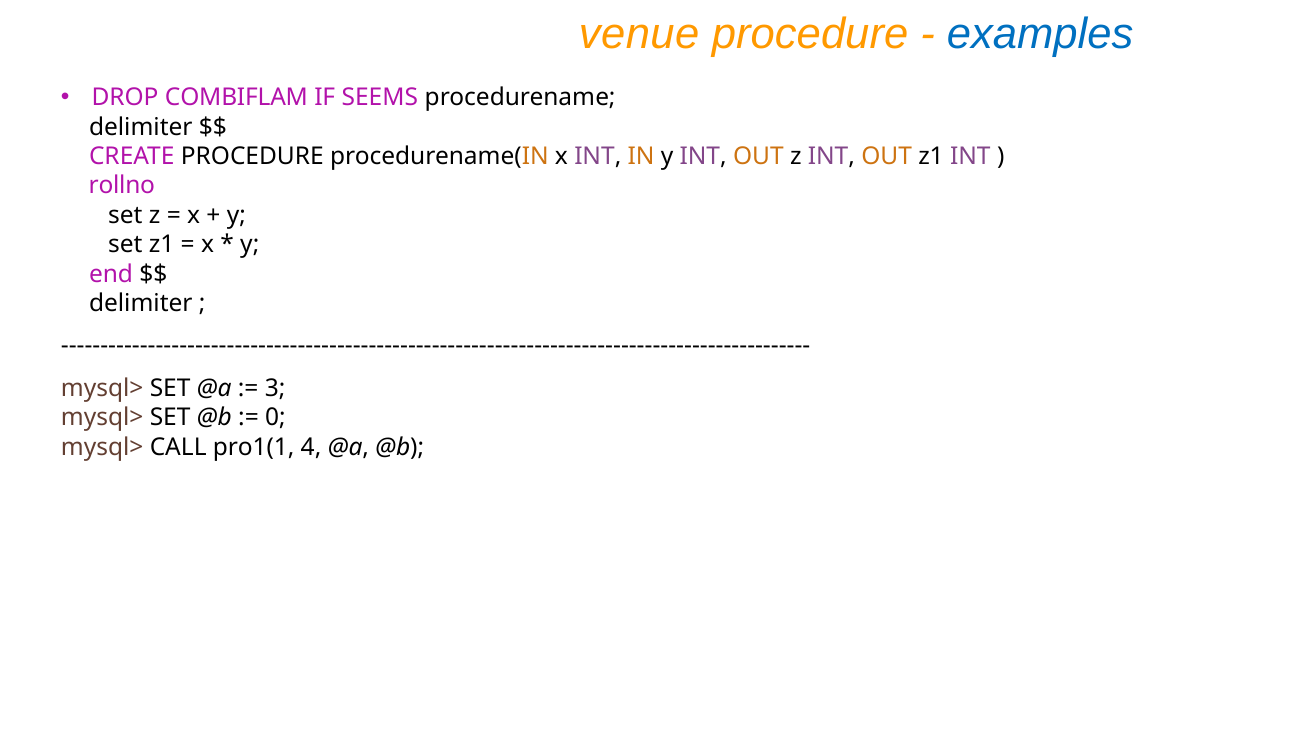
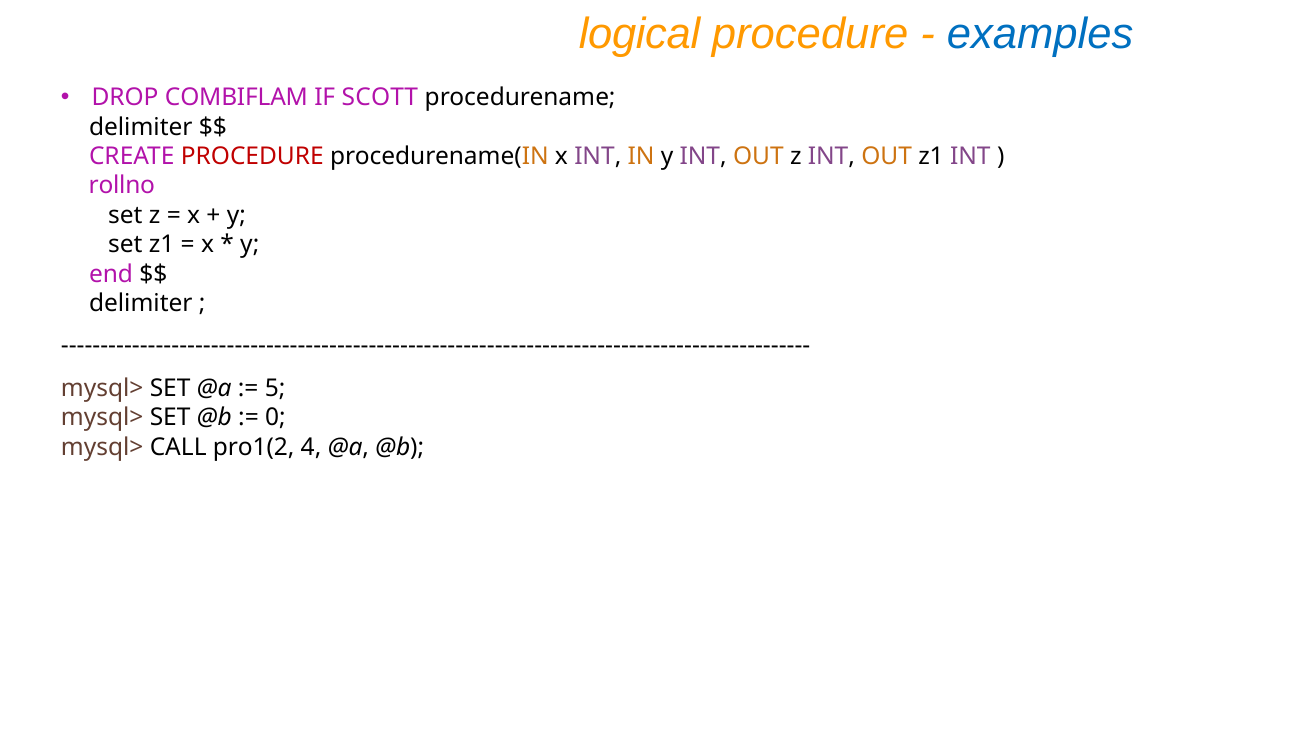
venue: venue -> logical (639, 34)
SEEMS: SEEMS -> SCOTT (380, 98)
PROCEDURE colour: black -> red (252, 156)
3: 3 -> 5 (275, 388)
pro1(1: pro1(1 -> pro1(2 (254, 447)
